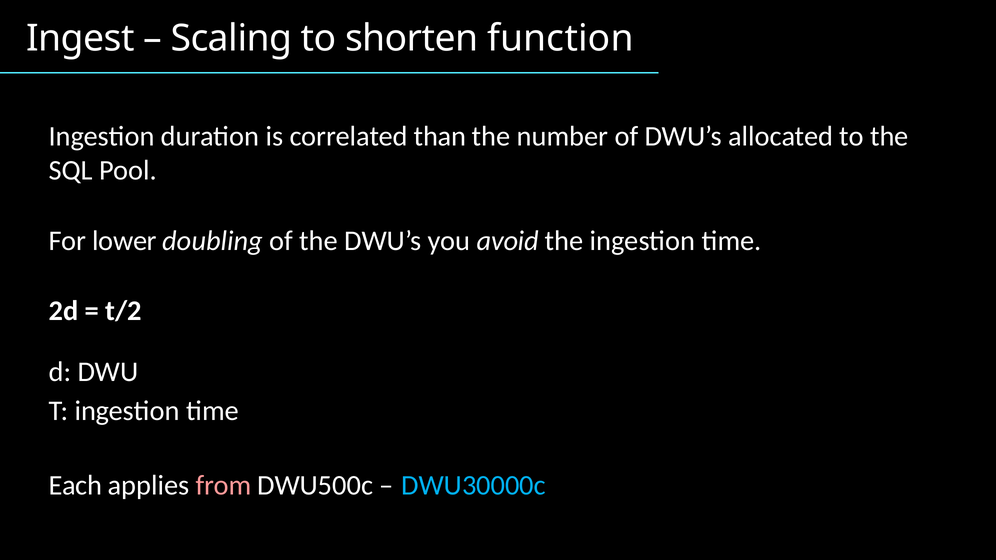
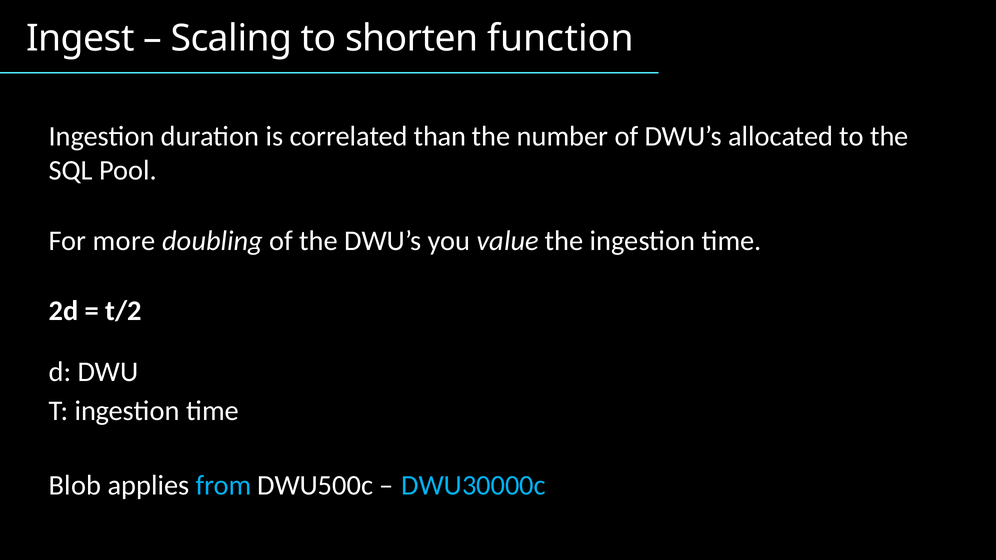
lower: lower -> more (124, 241)
avoid: avoid -> value (508, 241)
Each: Each -> Blob (75, 485)
from colour: pink -> light blue (224, 485)
